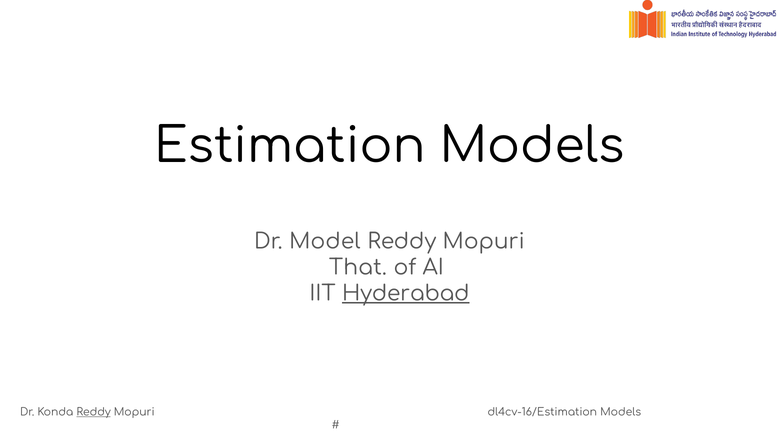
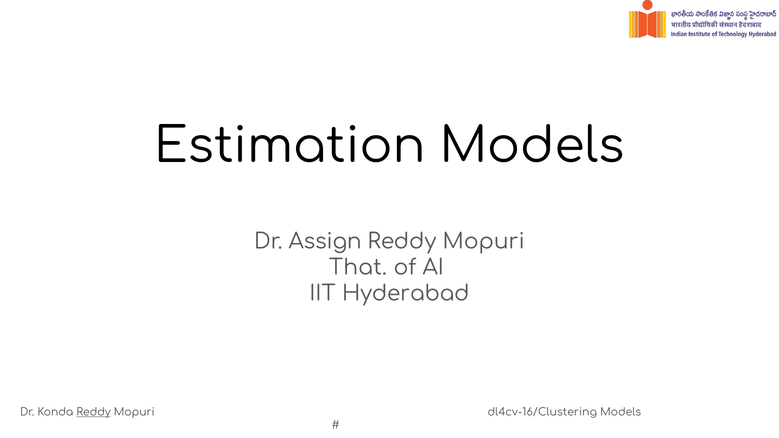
Model: Model -> Assign (325, 242)
Hyderabad underline: present -> none (406, 294)
dl4cv-16/Estimation: dl4cv-16/Estimation -> dl4cv-16/Clustering (542, 412)
